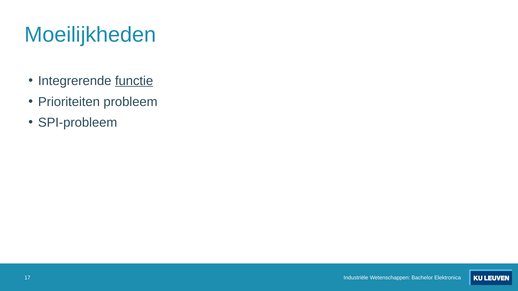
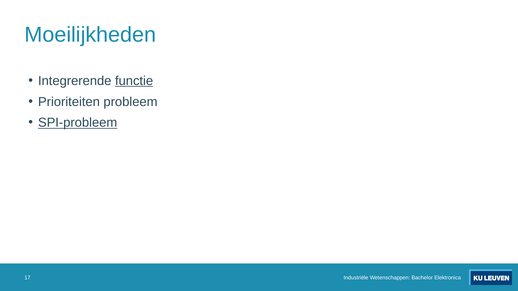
SPI-probleem underline: none -> present (78, 123)
